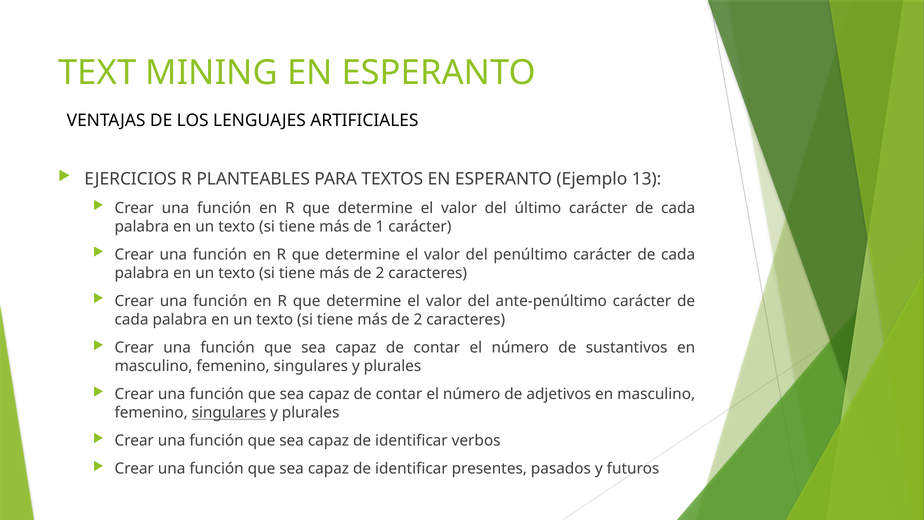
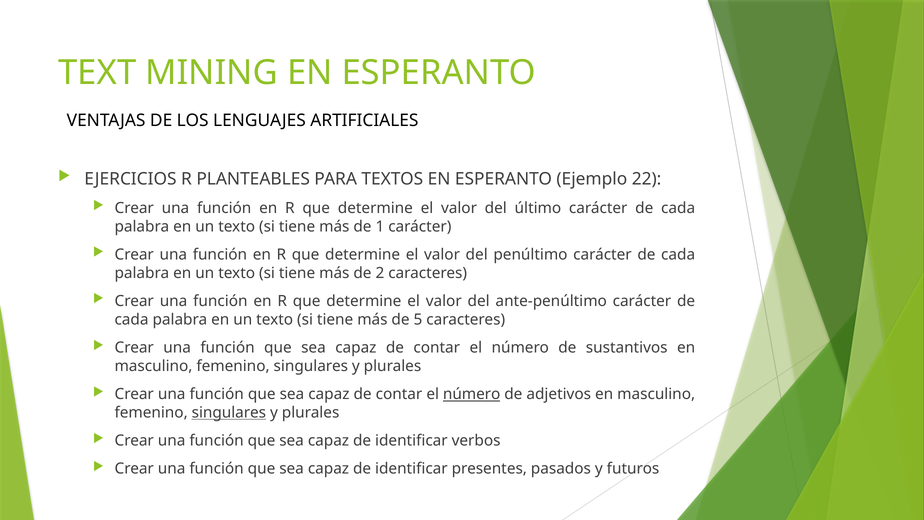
13: 13 -> 22 (647, 179)
2: 2 -> 5 (418, 319)
número underline: none -> present (472, 394)
